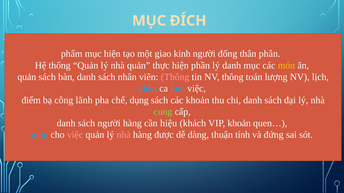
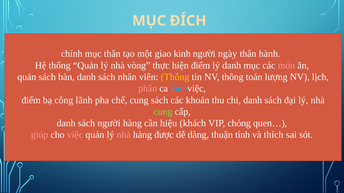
phẩm: phẩm -> chính (72, 54)
mục hiện: hiện -> thân (112, 54)
đống: đống -> ngày (228, 54)
thân phân: phân -> hành (270, 54)
quản: quản -> vòng (139, 65)
hiện phần: phần -> điểm (201, 65)
món colour: yellow -> pink (286, 65)
Thông colour: pink -> yellow (175, 77)
phân colour: light blue -> pink (148, 89)
chế dụng: dụng -> cung (139, 100)
VIP khoản: khoản -> chóng (239, 124)
giúp colour: light blue -> pink (40, 135)
đứng: đứng -> thích (274, 135)
